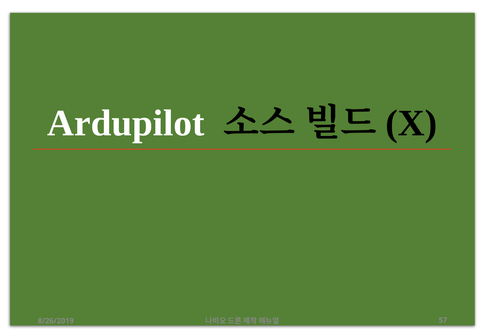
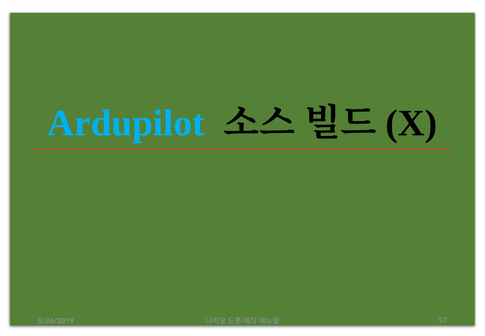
Ardupilot colour: white -> light blue (126, 123)
